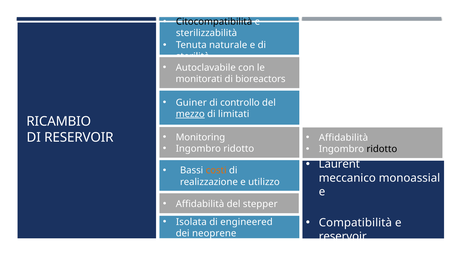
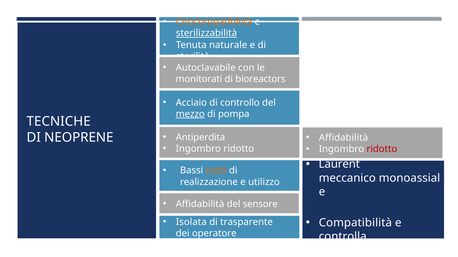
Citocompatibilità colour: black -> orange (214, 22)
sterilizzabilità underline: none -> present (207, 33)
Guiner: Guiner -> Acciaio (191, 103)
limitati: limitati -> pompa (234, 114)
RICAMBIO: RICAMBIO -> TECNICHE (59, 122)
Monitoring: Monitoring -> Antiperdita (200, 138)
DI RESERVOIR: RESERVOIR -> NEOPRENE (79, 138)
ridotto colour: black -> red (382, 149)
stepper: stepper -> sensore (260, 204)
engineered: engineered -> trasparente (247, 222)
neoprene: neoprene -> operatore (214, 234)
reservoir: reservoir -> controlla (343, 237)
